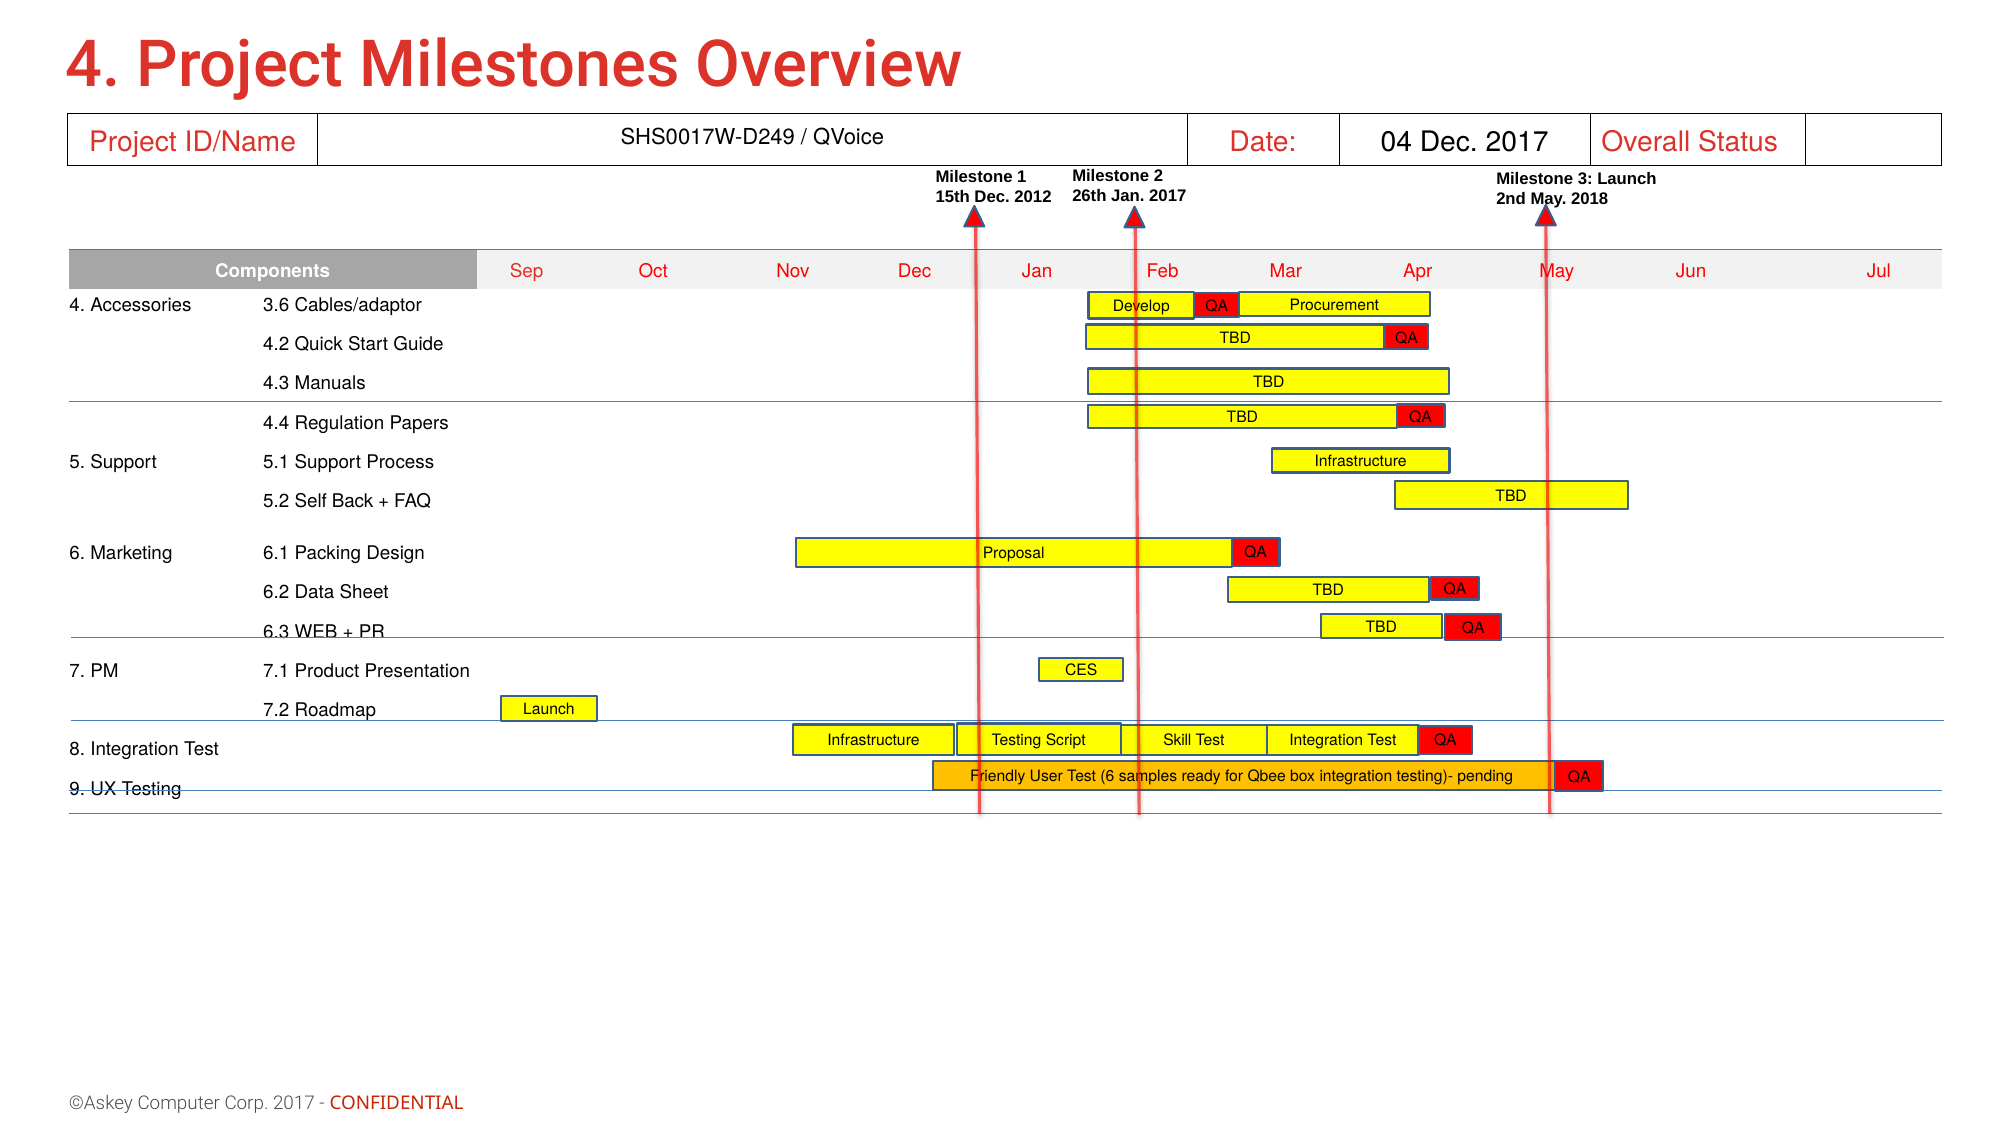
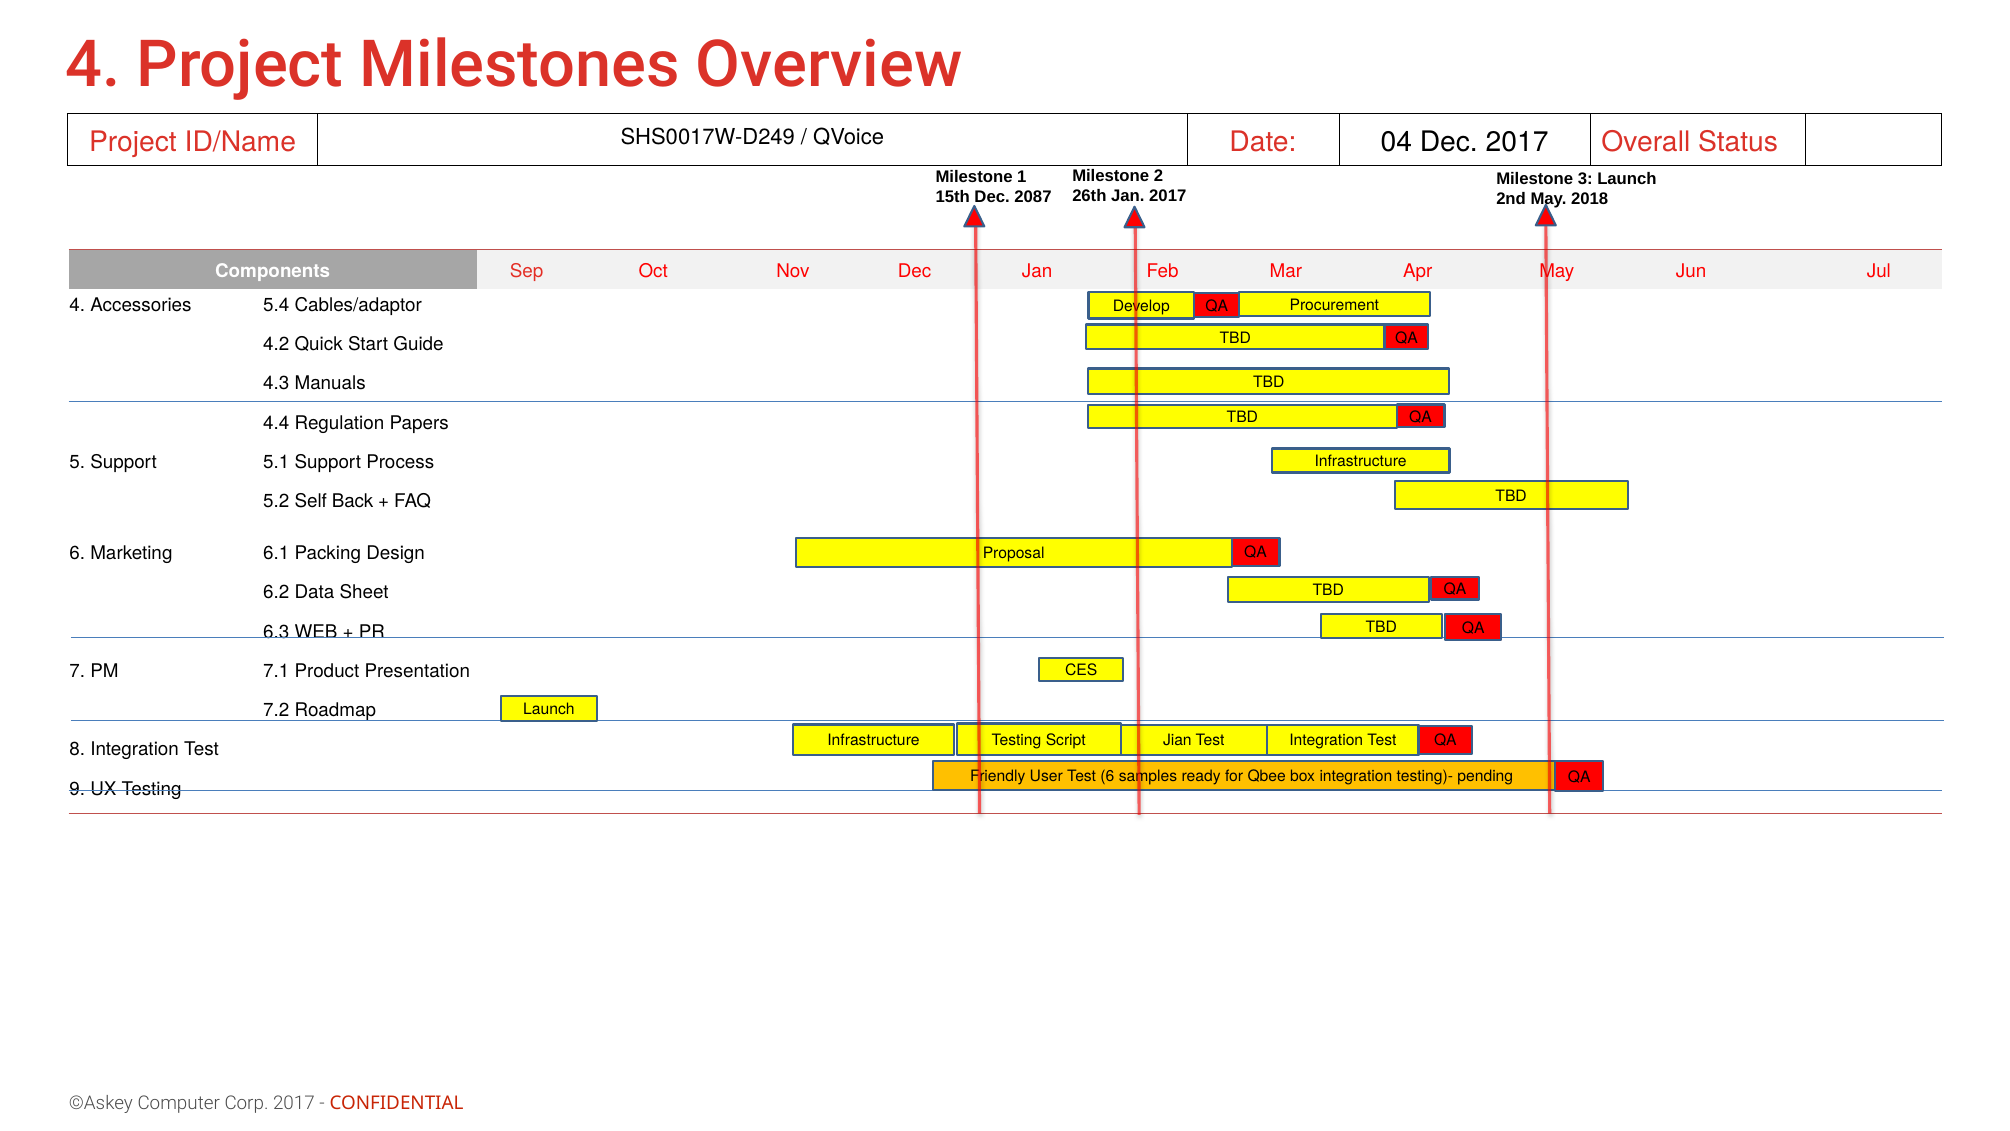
2012: 2012 -> 2087 (1033, 197)
3.6: 3.6 -> 5.4 (276, 305)
Skill: Skill -> Jian (1177, 741)
